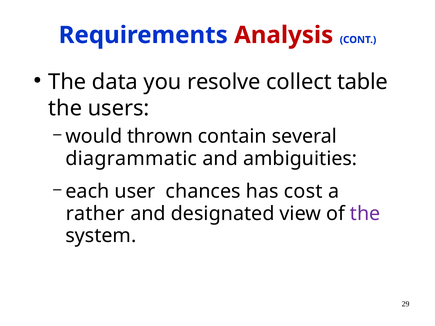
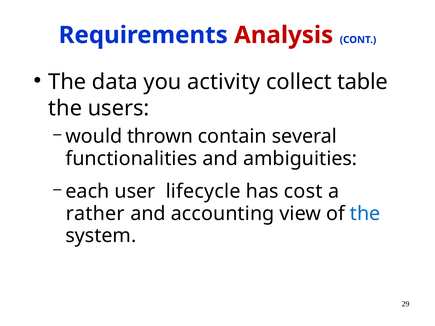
resolve: resolve -> activity (224, 82)
diagrammatic: diagrammatic -> functionalities (131, 159)
chances: chances -> lifecycle (203, 191)
designated: designated -> accounting (223, 214)
the colour: purple -> blue (365, 214)
